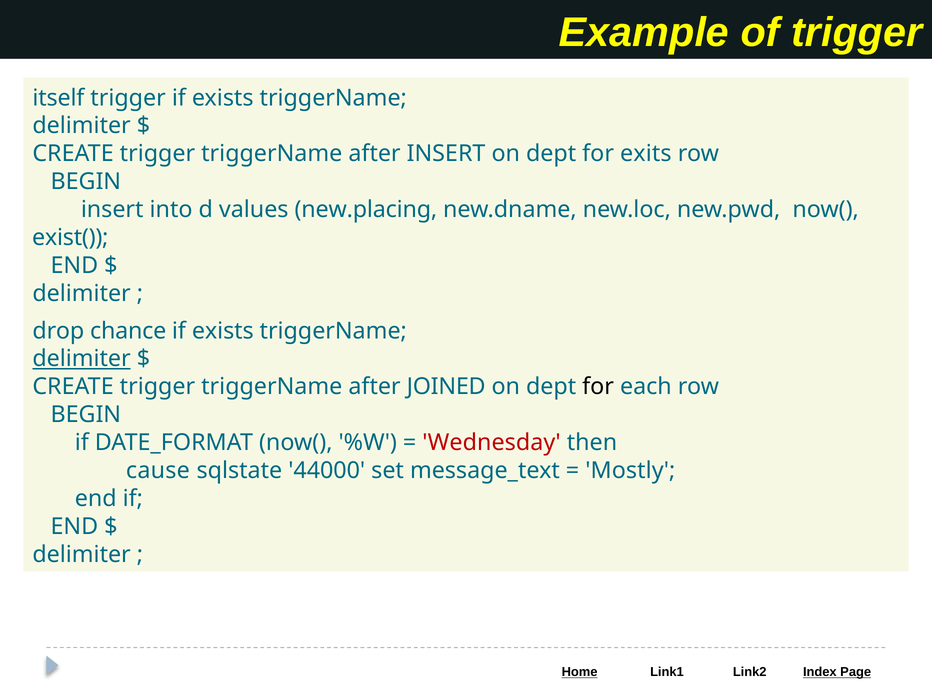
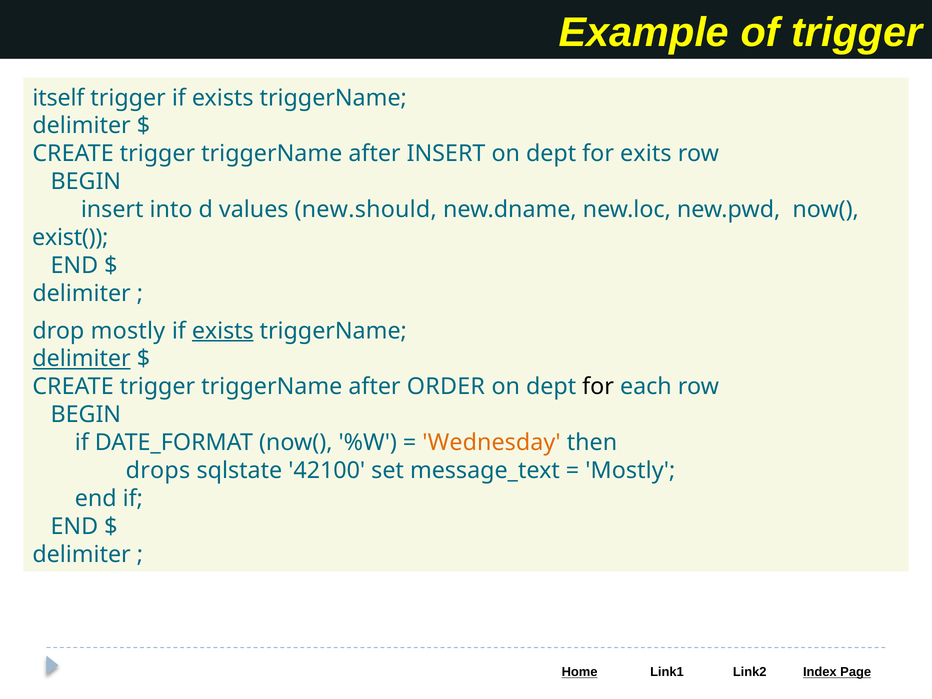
new.placing: new.placing -> new.should (366, 210)
drop chance: chance -> mostly (128, 331)
exists underline: none -> present (223, 331)
JOINED: JOINED -> ORDER (446, 387)
Wednesday colour: red -> orange (492, 443)
cause: cause -> drops (158, 471)
44000: 44000 -> 42100 (327, 471)
